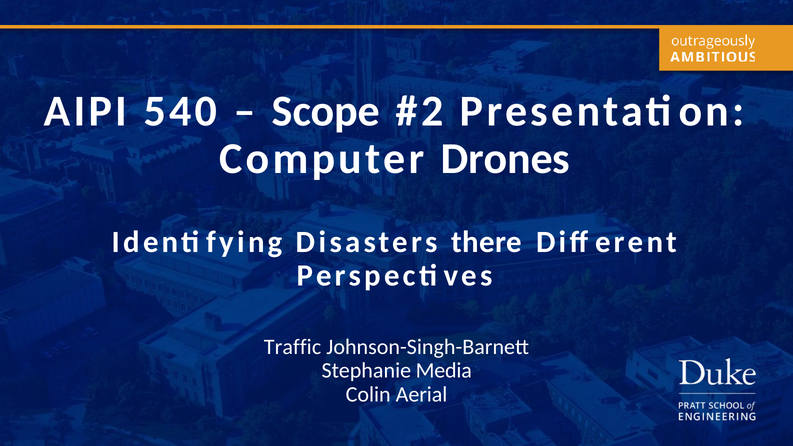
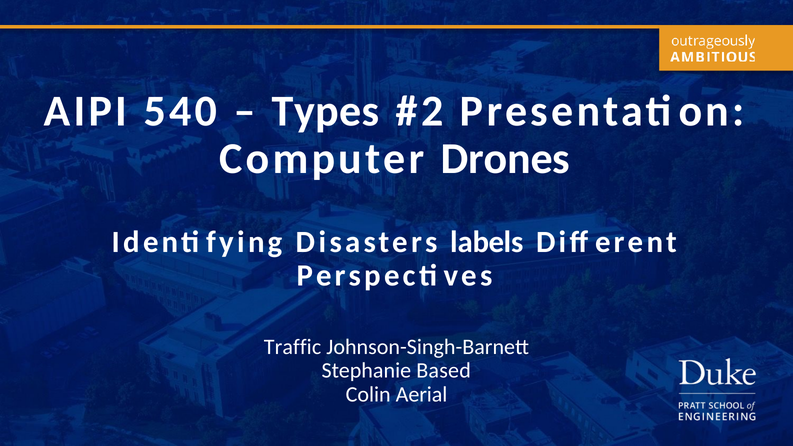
Scope: Scope -> Types (326, 111)
there: there -> labels (487, 242)
Media: Media -> Based (444, 371)
